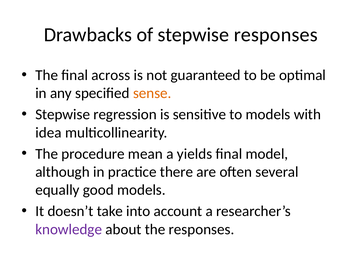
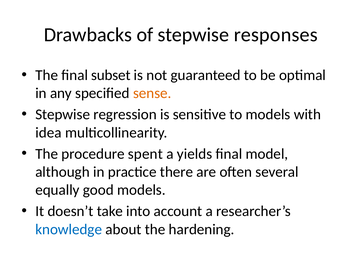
across: across -> subset (111, 75)
mean: mean -> spent (145, 154)
knowledge colour: purple -> blue (69, 230)
the responses: responses -> hardening (202, 230)
